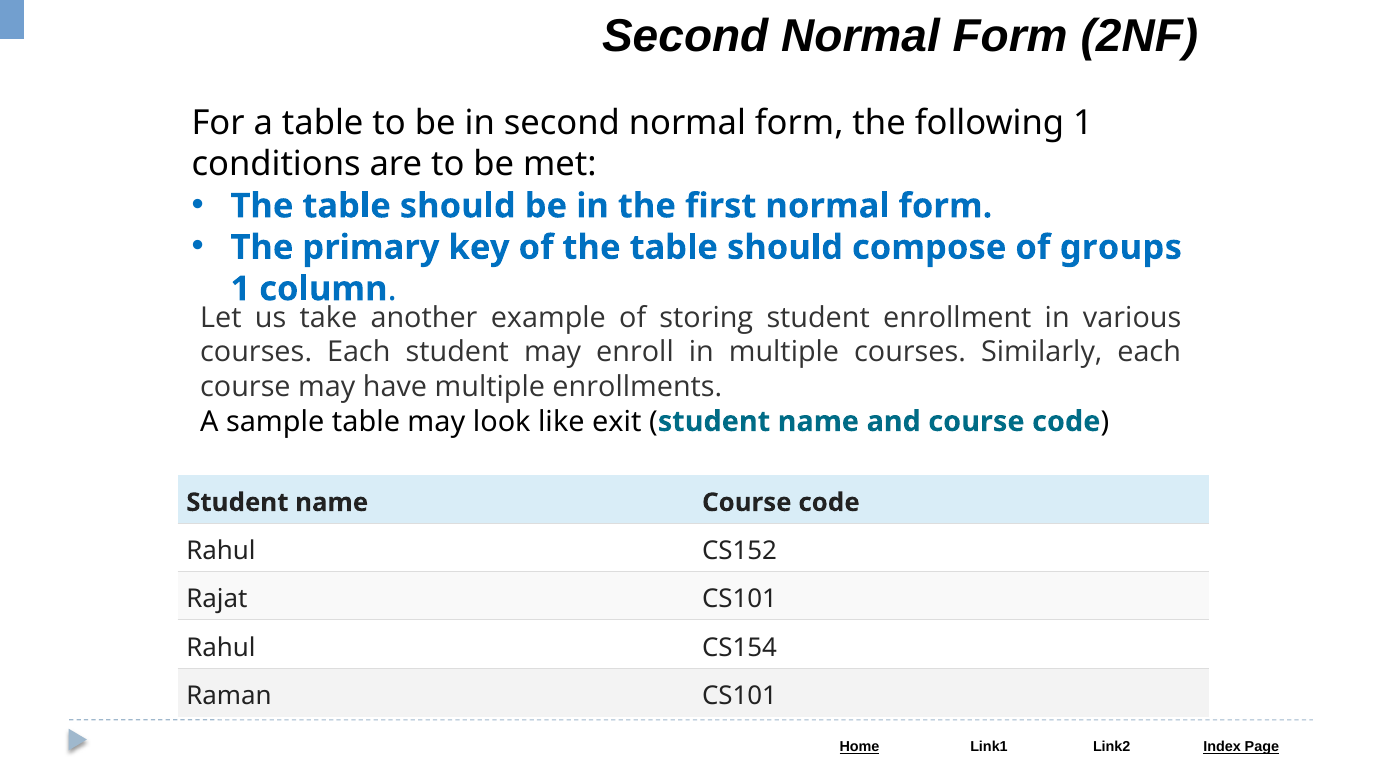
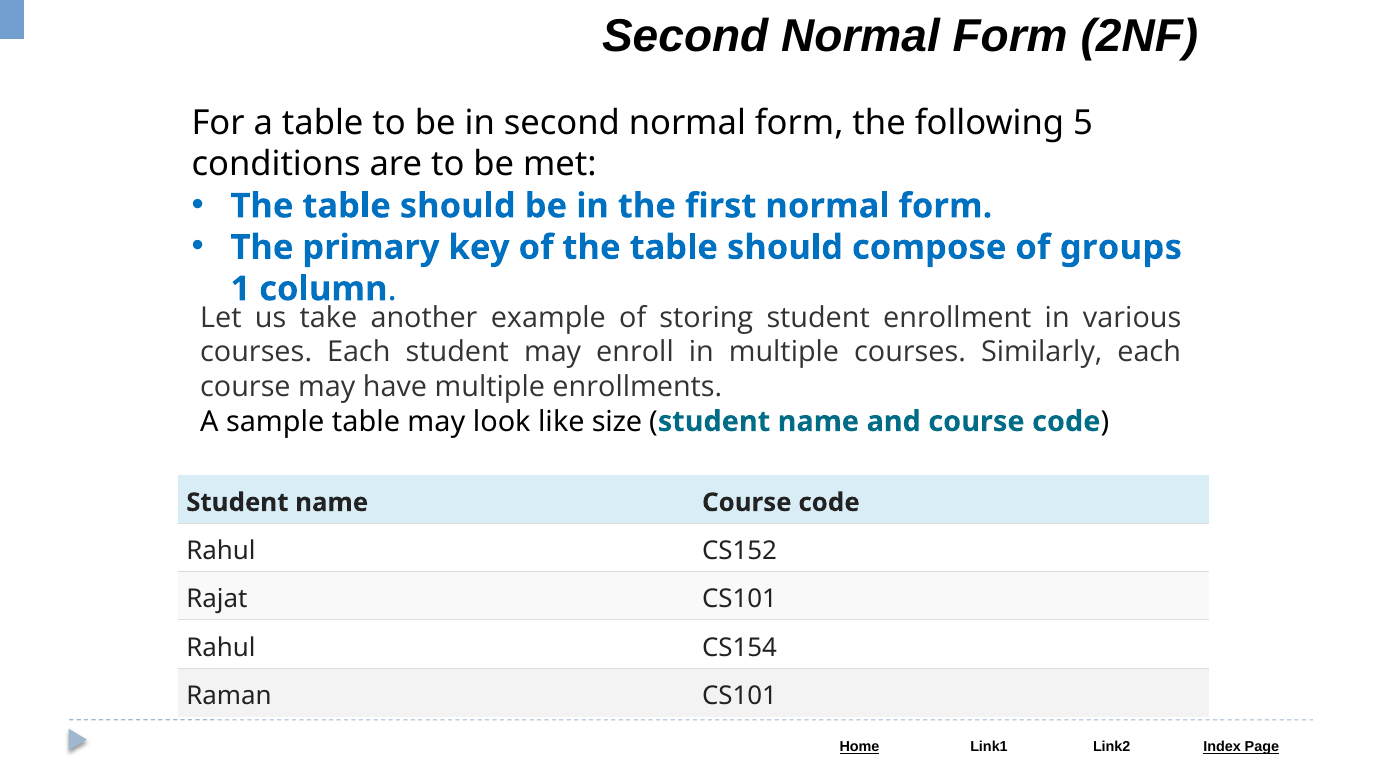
following 1: 1 -> 5 (1083, 123)
exit: exit -> size (617, 422)
